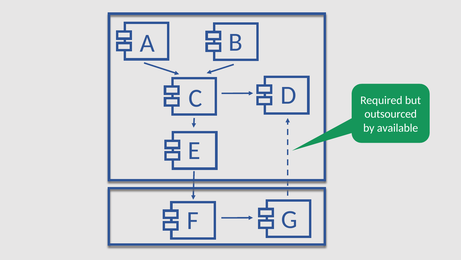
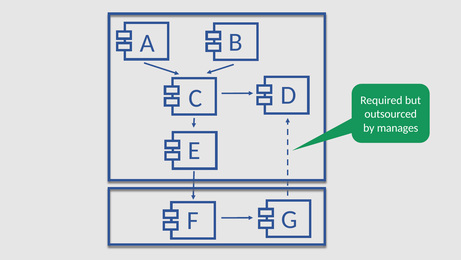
available: available -> manages (398, 128)
